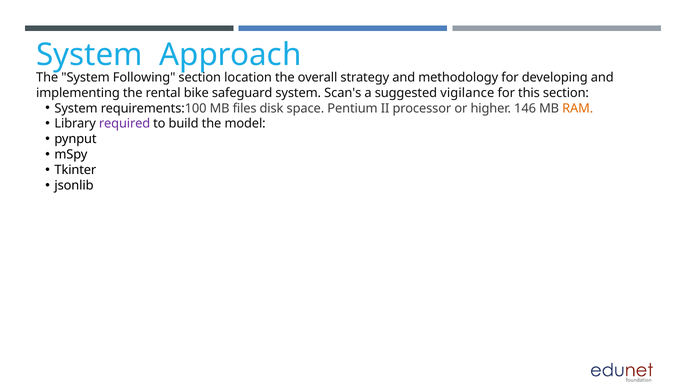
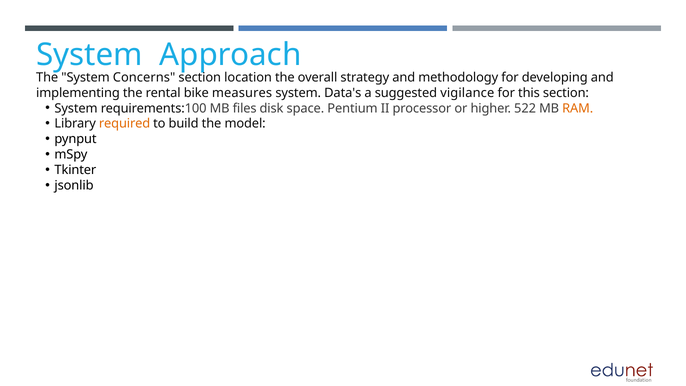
Following: Following -> Concerns (144, 77)
safeguard: safeguard -> measures (242, 93)
Scan's: Scan's -> Data's (343, 93)
146: 146 -> 522 (525, 108)
required colour: purple -> orange (125, 124)
